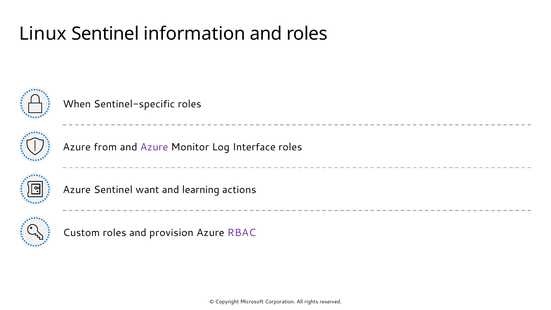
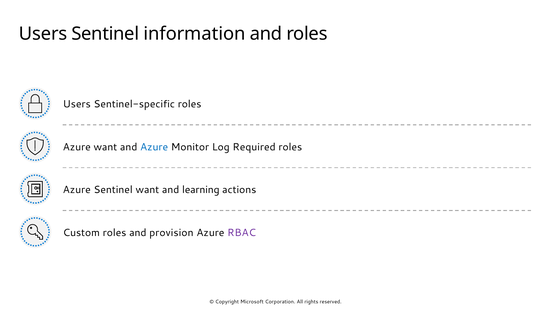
Linux: Linux -> Users (43, 34)
When: When -> Users (77, 104)
Azure from: from -> want (105, 147)
Azure colour: purple -> blue (154, 147)
Interface: Interface -> Required (254, 147)
